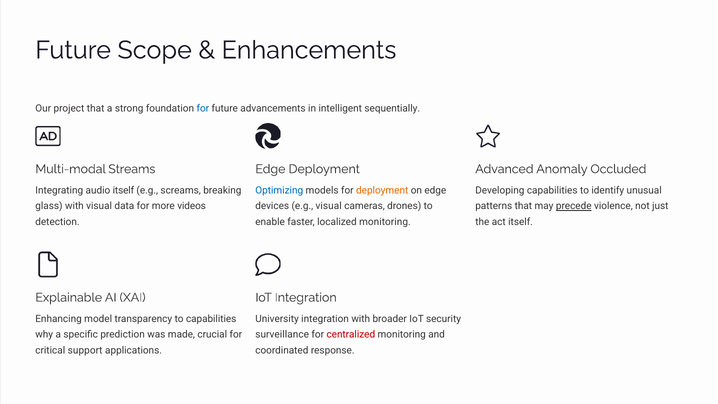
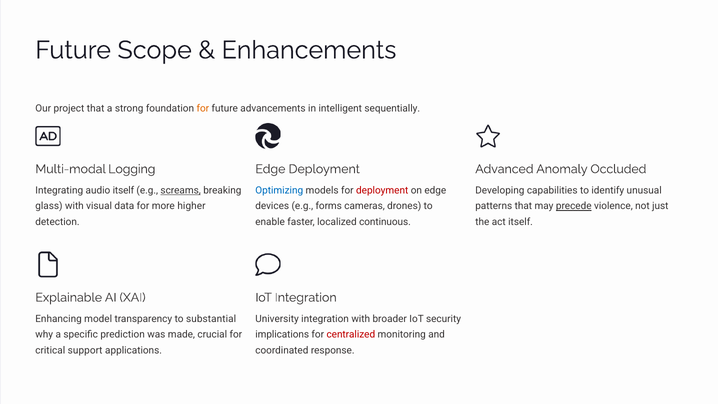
for colour: blue -> orange (203, 108)
Streams: Streams -> Logging (132, 169)
screams underline: none -> present (181, 190)
deployment colour: orange -> red (382, 190)
videos: videos -> higher (191, 206)
e.g visual: visual -> forms (329, 206)
localized monitoring: monitoring -> continuous (385, 222)
to capabilities: capabilities -> substantial (211, 319)
surveillance: surveillance -> implications (282, 335)
